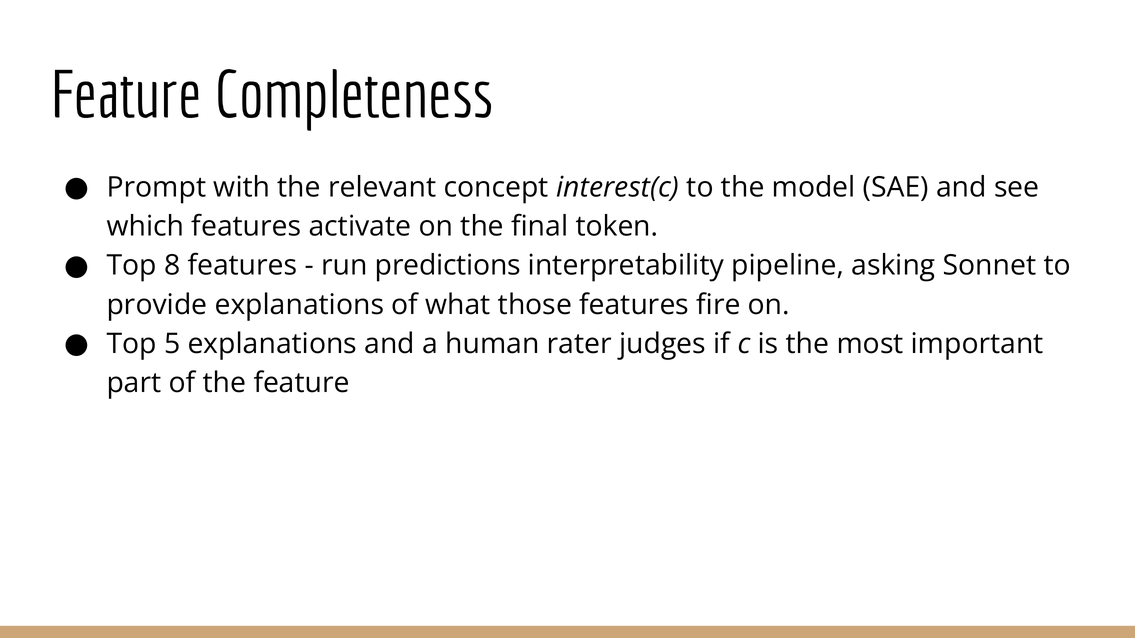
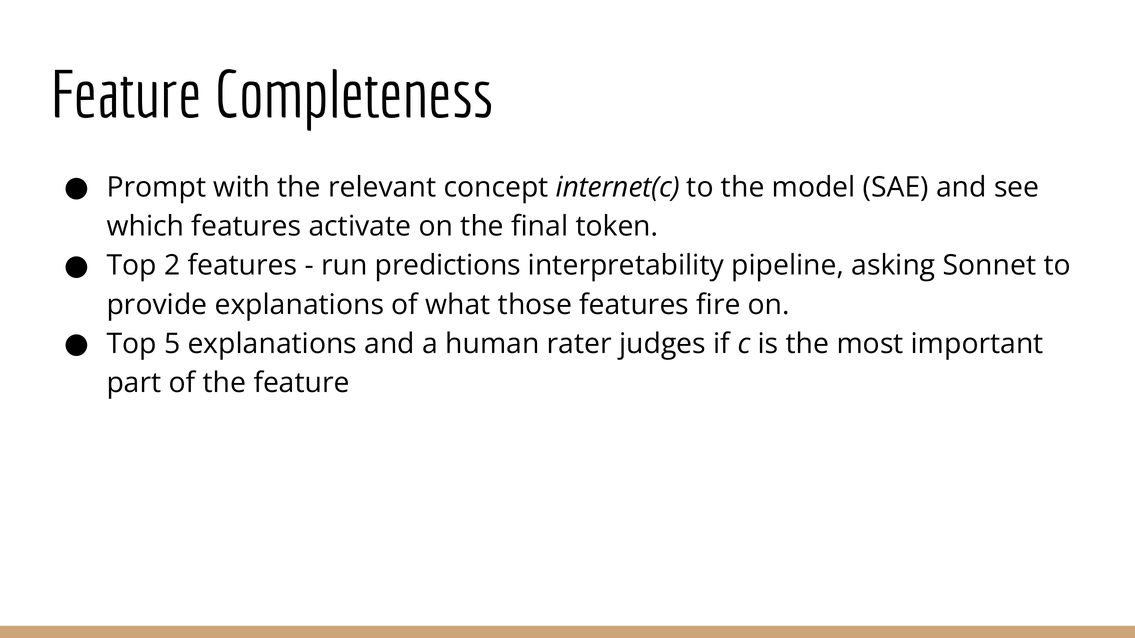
interest(c: interest(c -> internet(c (618, 188)
8: 8 -> 2 (172, 266)
